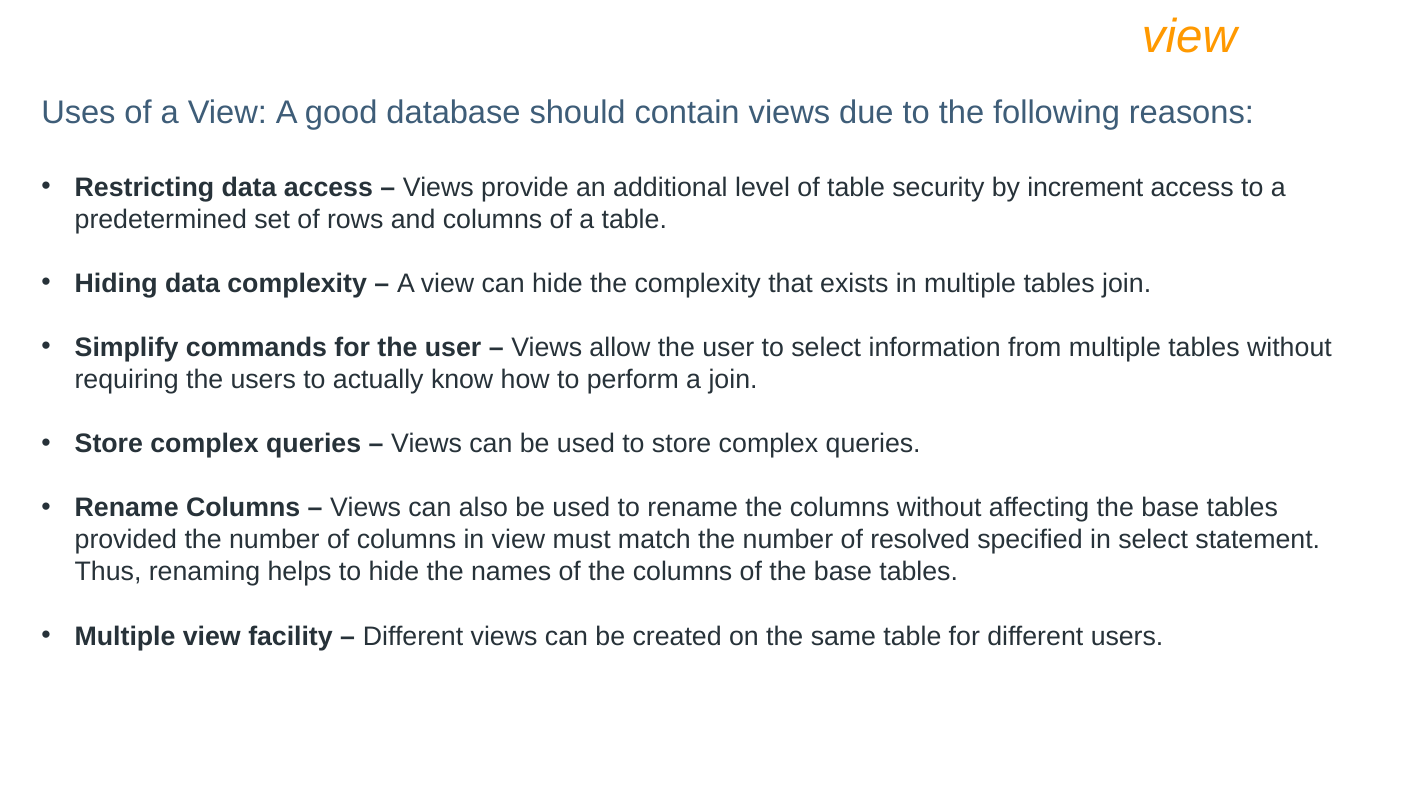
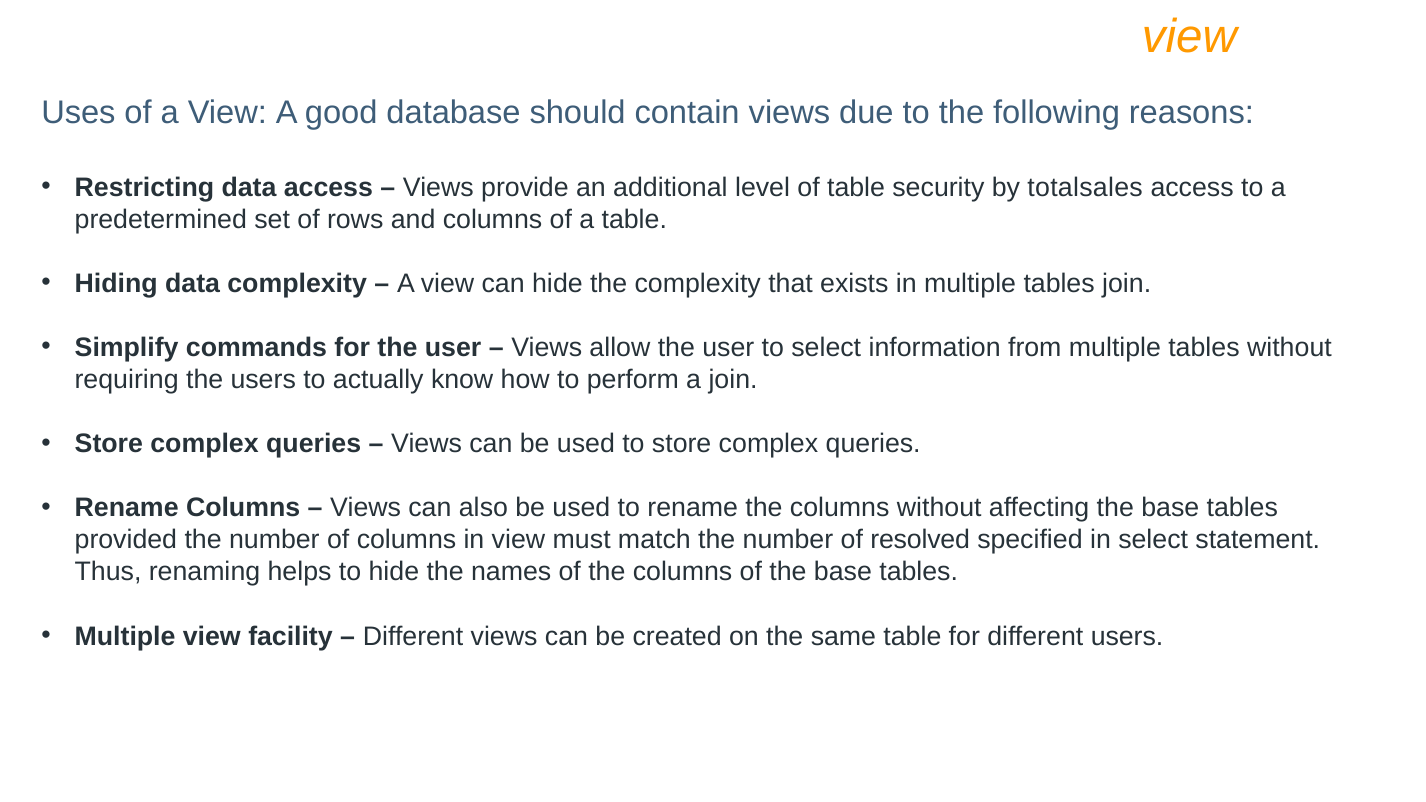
increment: increment -> totalsales (1085, 187)
